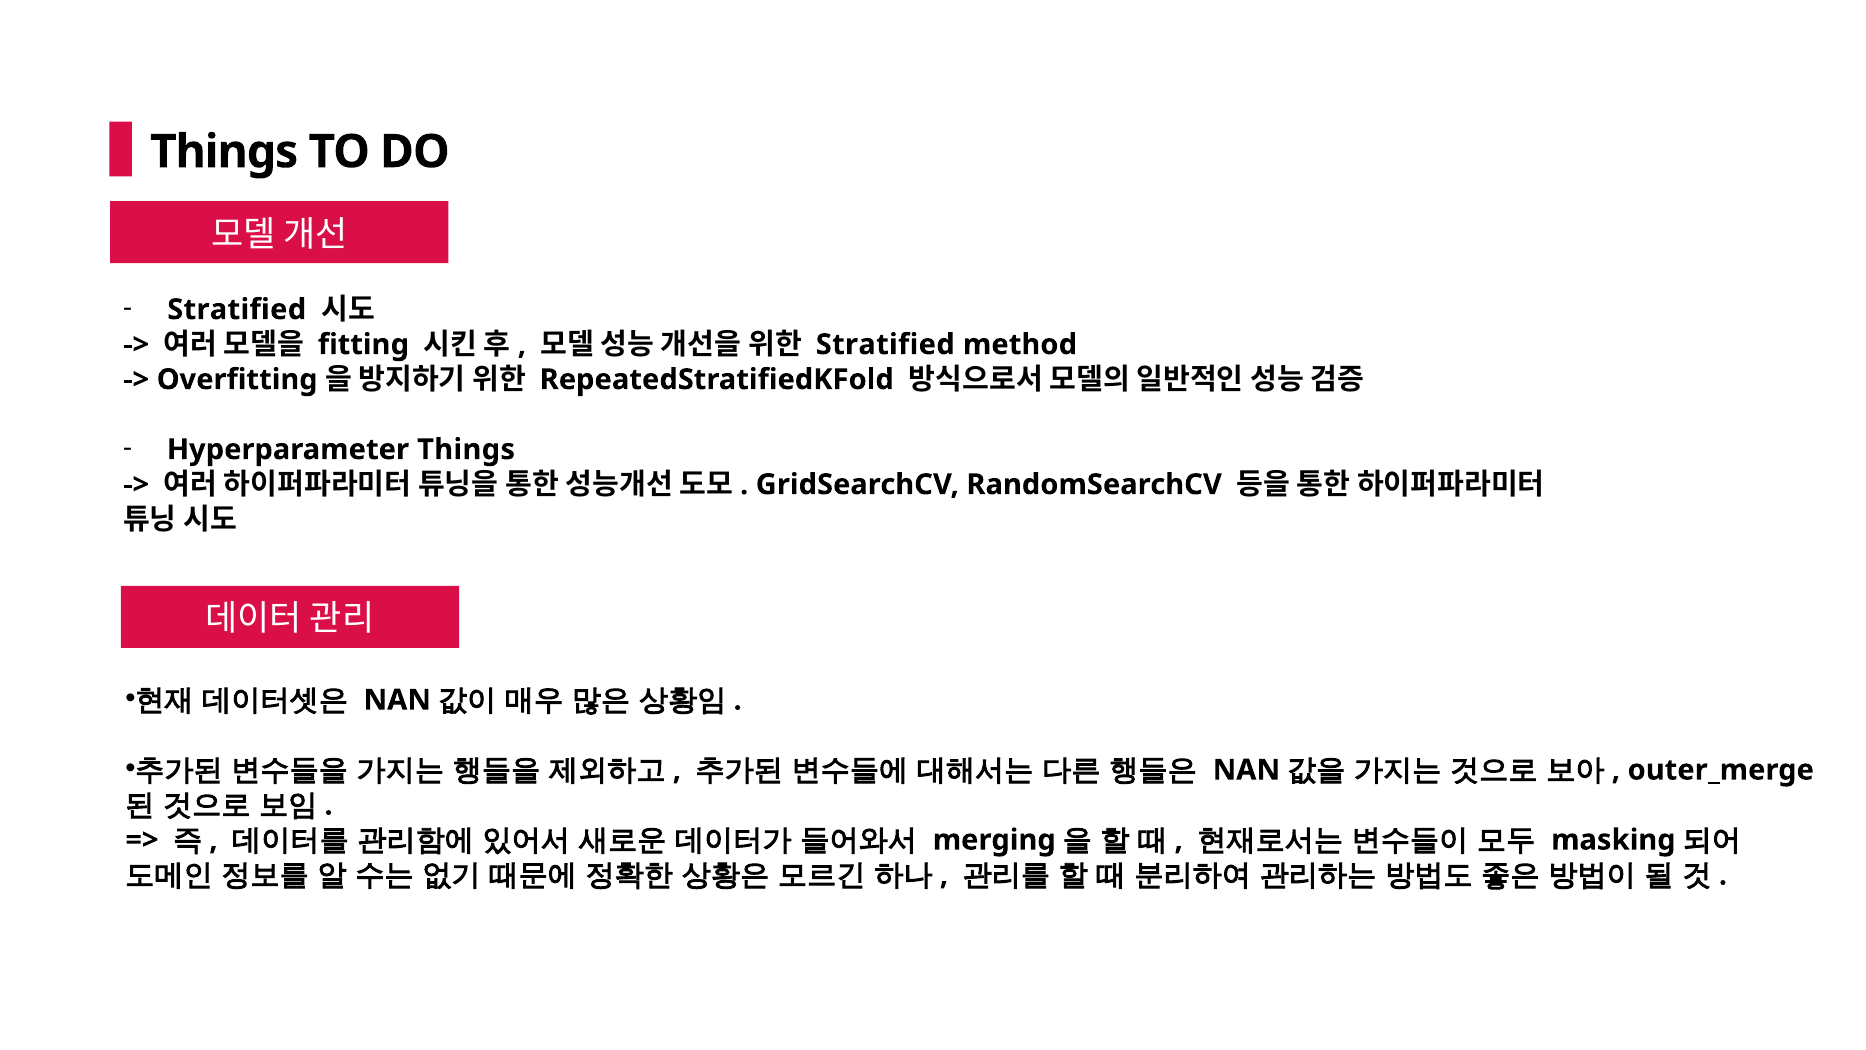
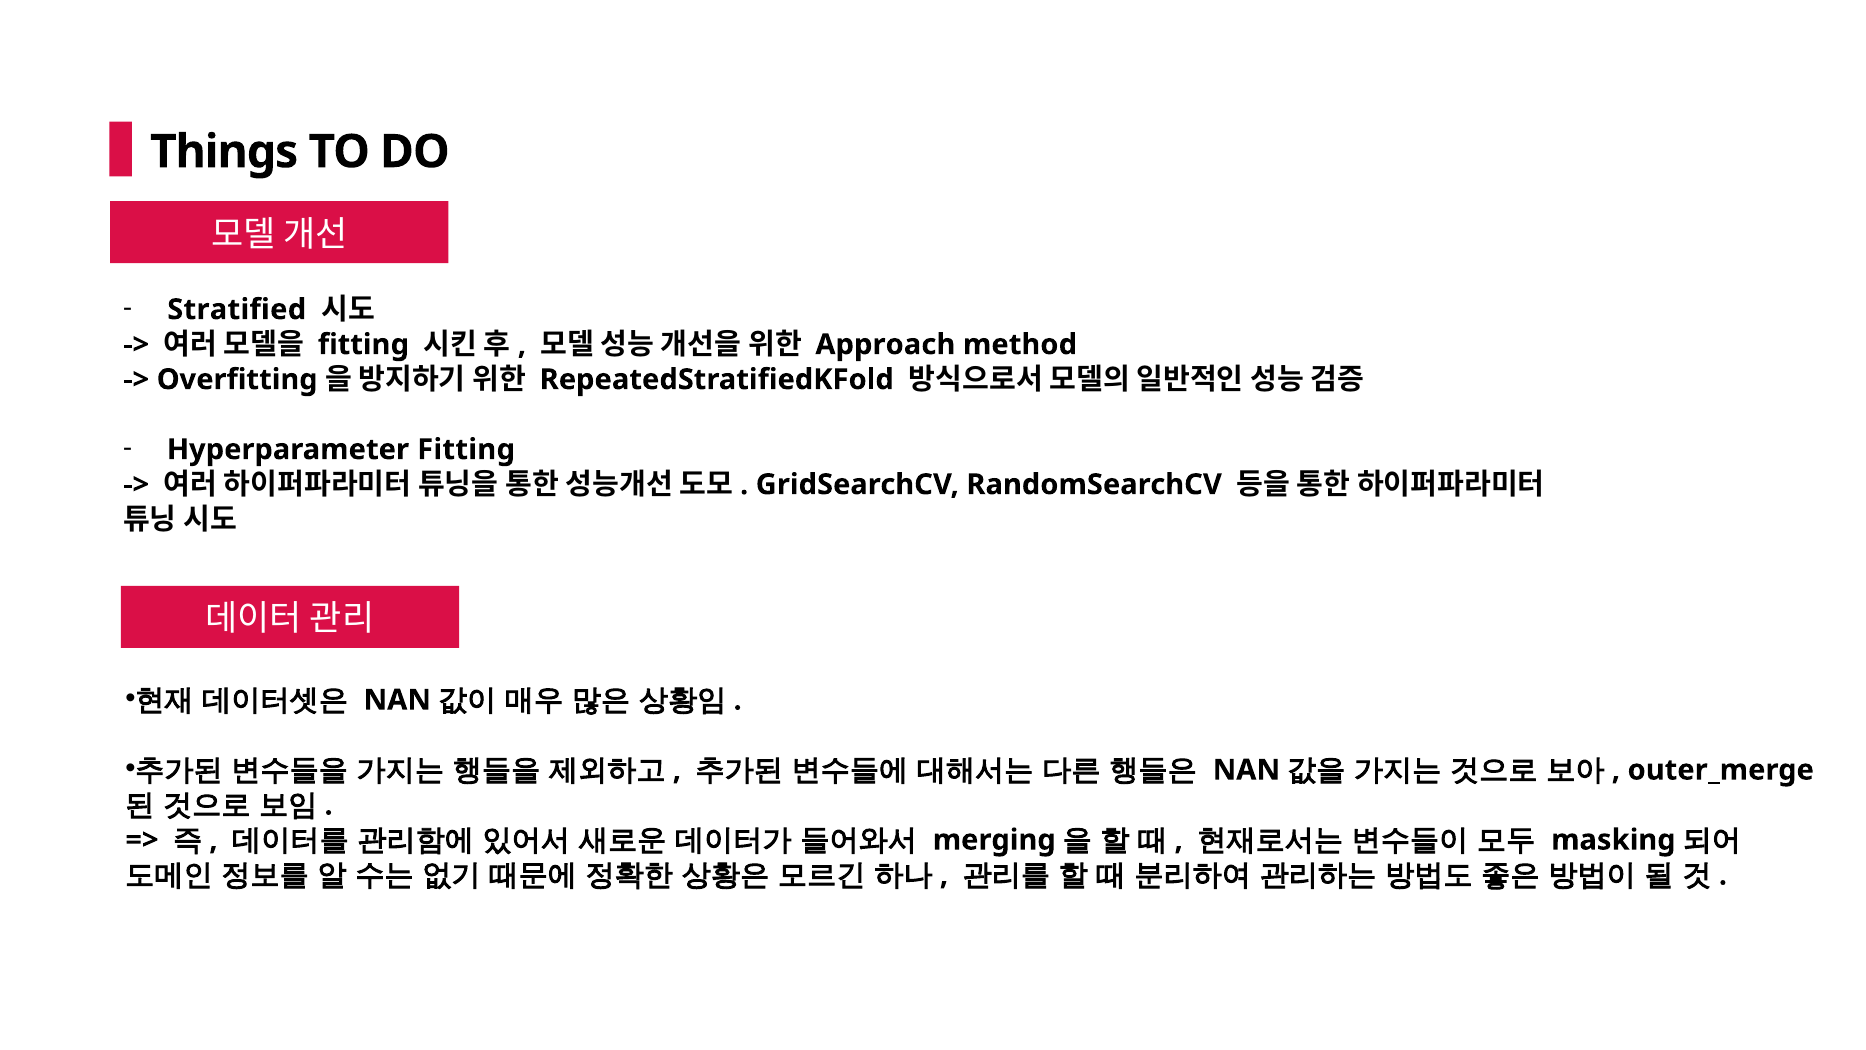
Stratified: Stratified -> Approach (885, 344)
Hyperparameter Things: Things -> Fitting (466, 449)
